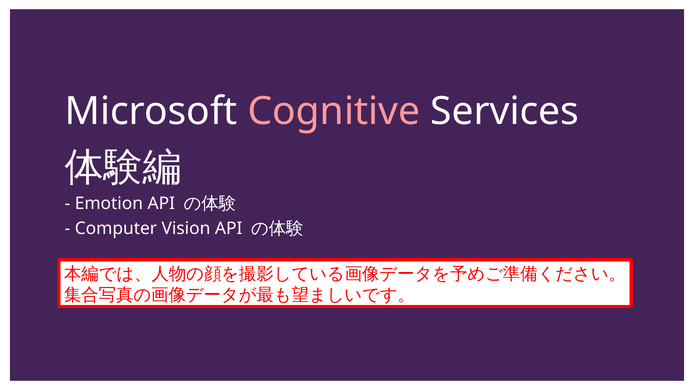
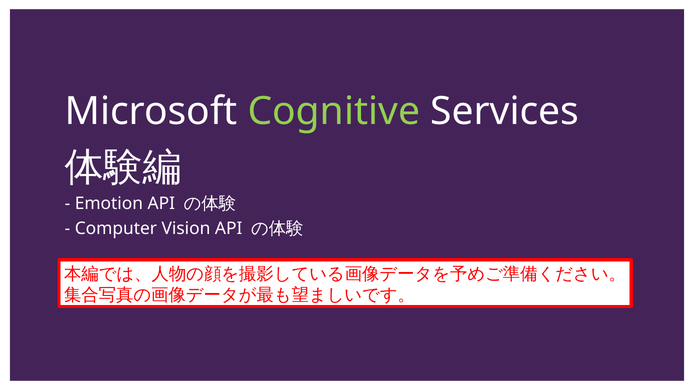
Cognitive colour: pink -> light green (334, 111)
